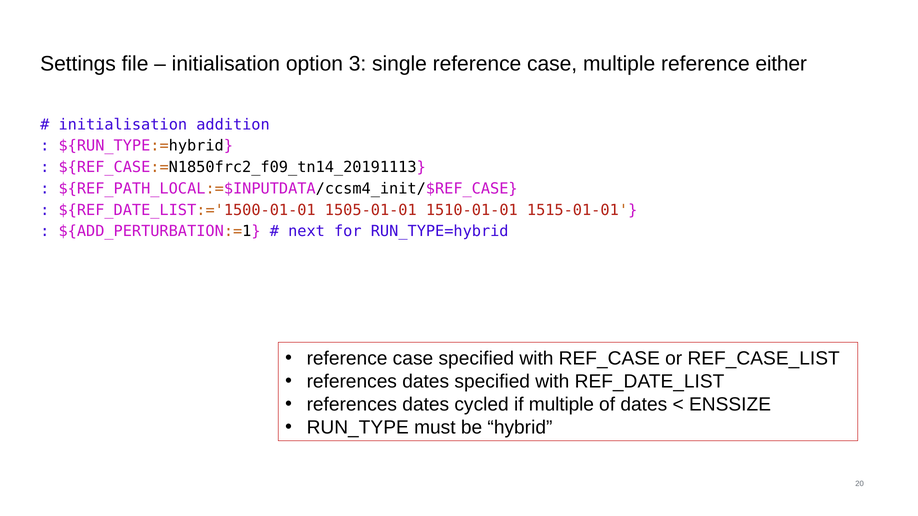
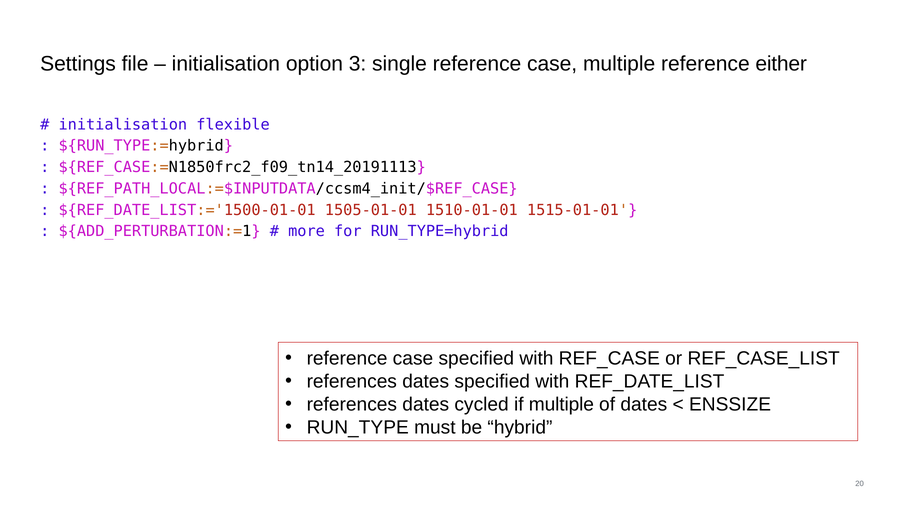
addition: addition -> flexible (233, 125)
next: next -> more (307, 232)
